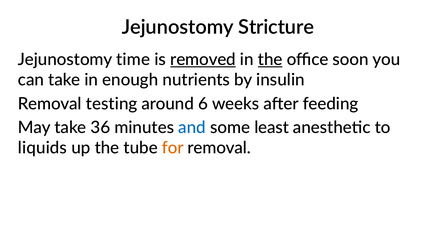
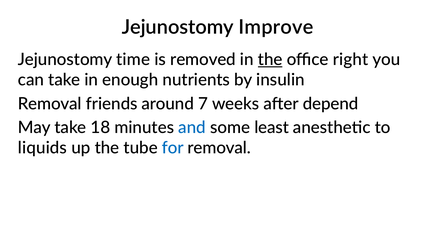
Stricture: Stricture -> Improve (276, 27)
removed underline: present -> none (203, 59)
soon: soon -> right (351, 59)
testing: testing -> friends (112, 104)
6: 6 -> 7 (203, 104)
feeding: feeding -> depend (331, 104)
36: 36 -> 18 (100, 128)
for colour: orange -> blue (173, 148)
